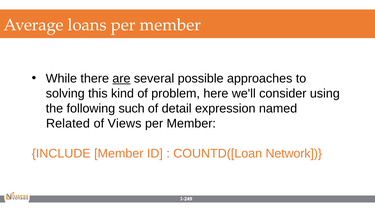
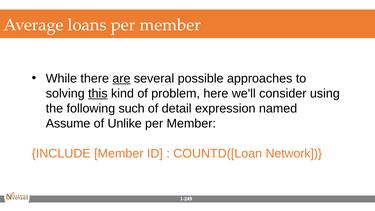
this underline: none -> present (98, 93)
Related: Related -> Assume (68, 123)
Views: Views -> Unlike (125, 123)
